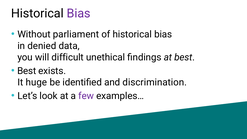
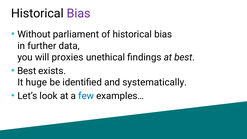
denied: denied -> further (42, 46)
difficult: difficult -> proxies (68, 57)
discrimination: discrimination -> systematically (155, 82)
few colour: purple -> blue (86, 96)
